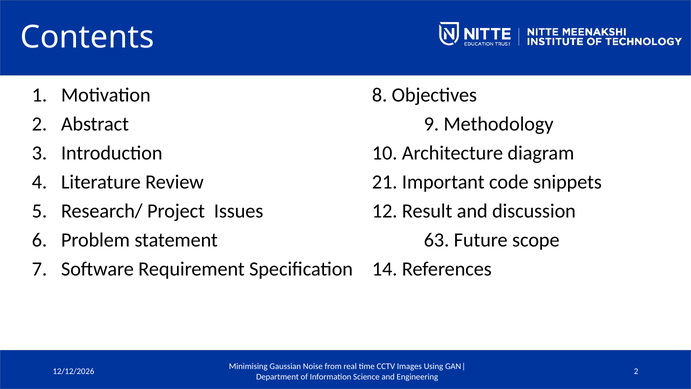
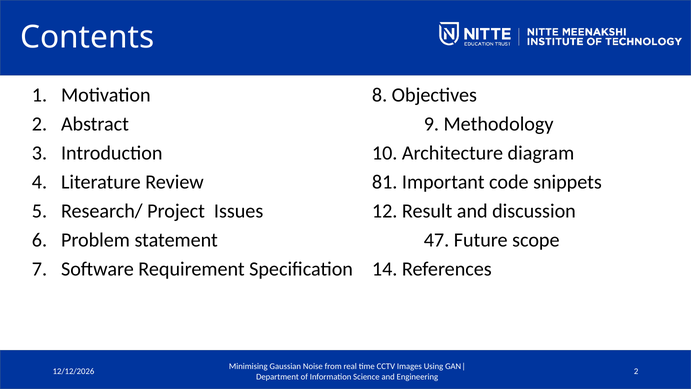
21: 21 -> 81 (385, 182)
63: 63 -> 47 (437, 240)
